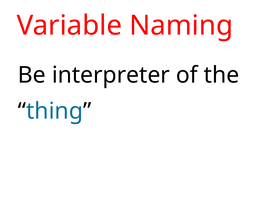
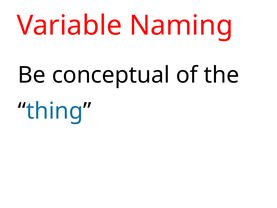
interpreter: interpreter -> conceptual (111, 75)
